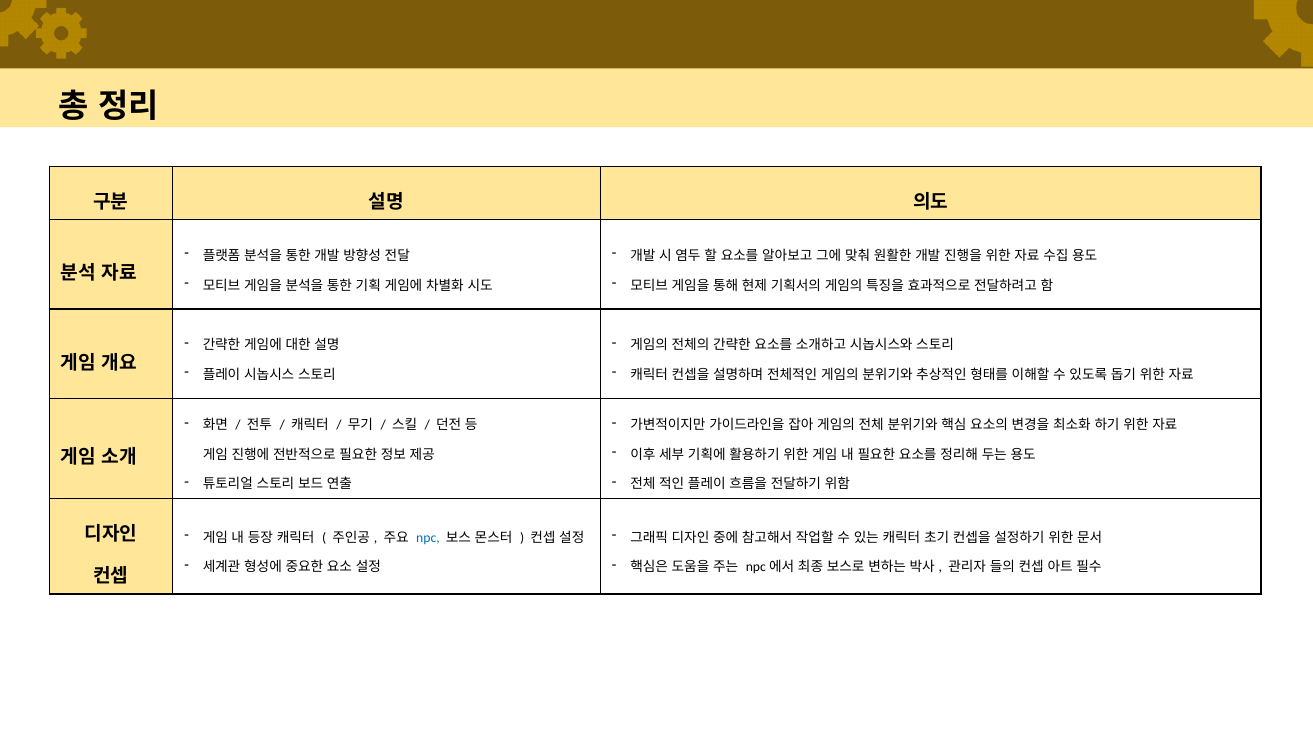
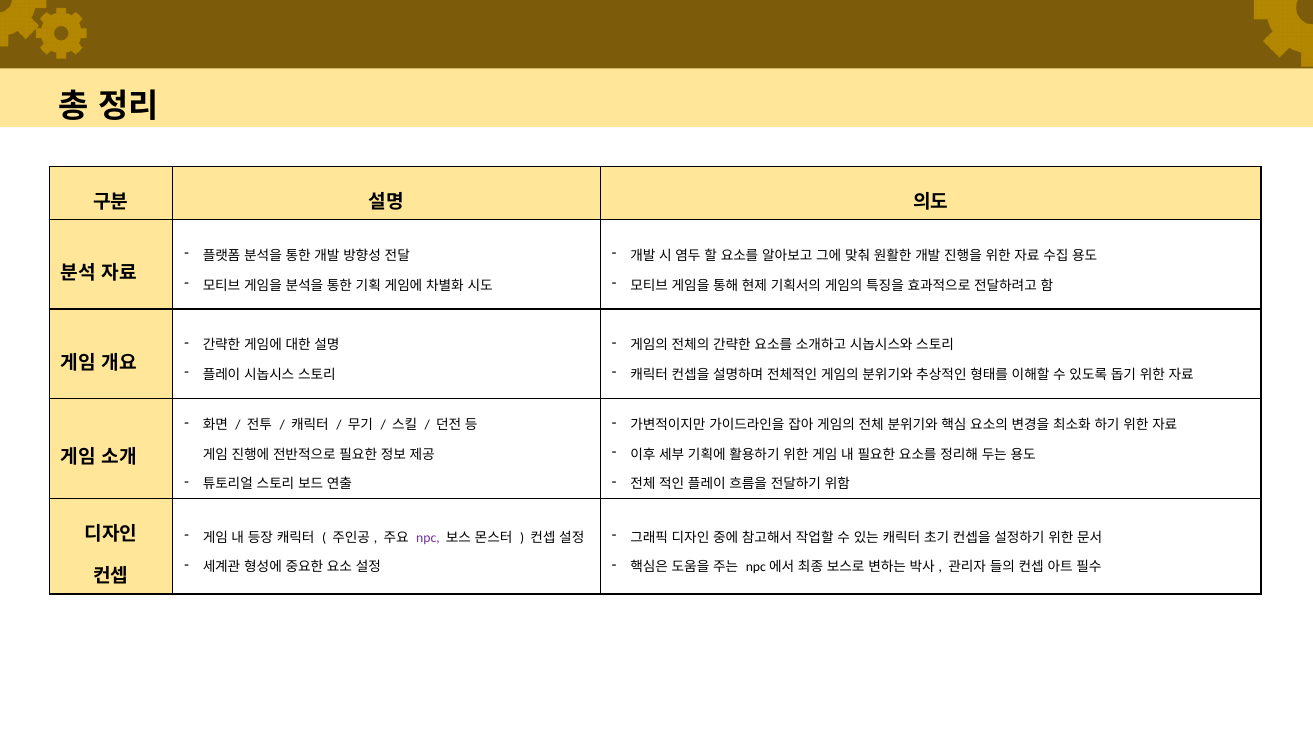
npc colour: blue -> purple (428, 537)
